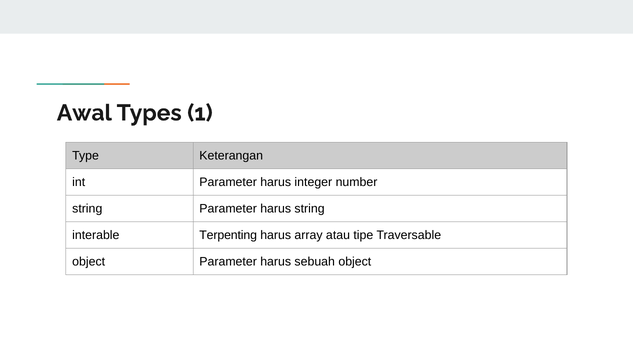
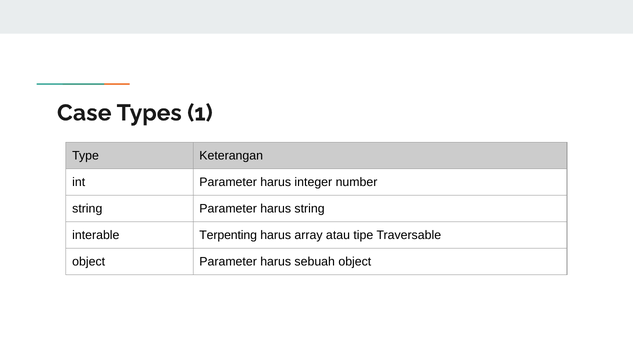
Awal: Awal -> Case (84, 113)
